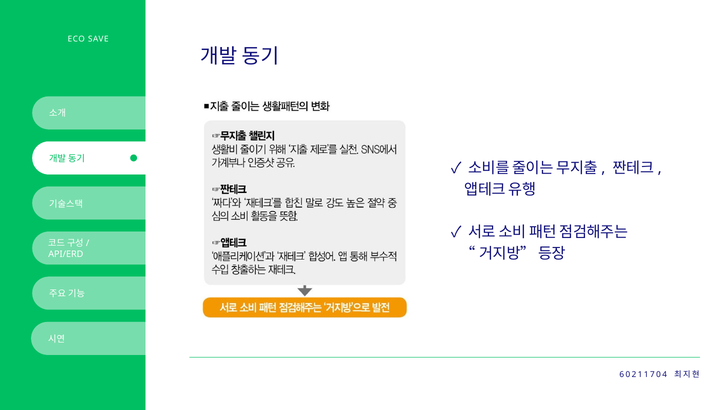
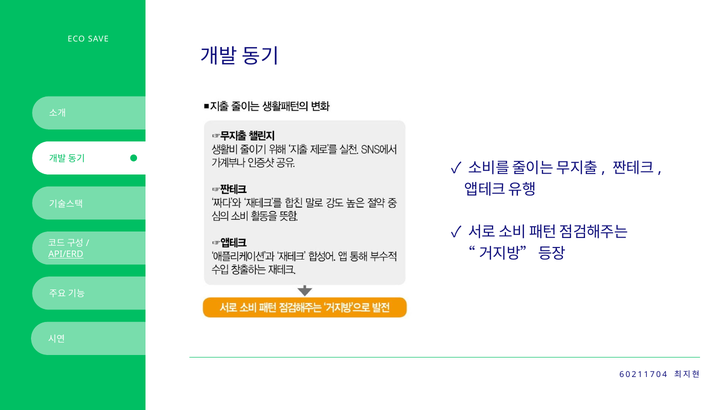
API/ERD underline: none -> present (66, 254)
